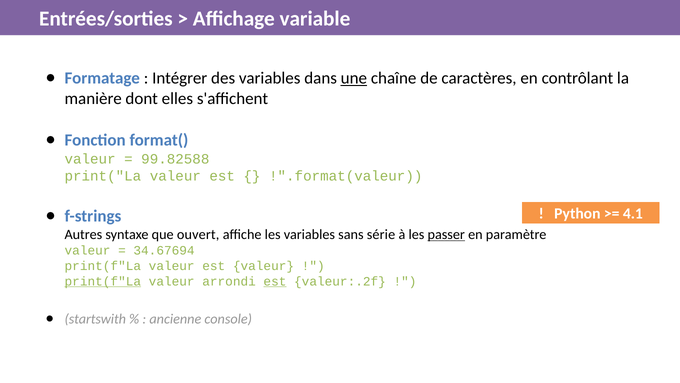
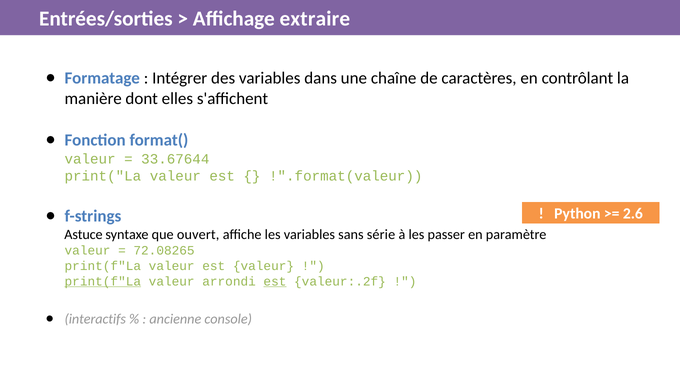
variable: variable -> extraire (315, 19)
une underline: present -> none (354, 78)
99.82588: 99.82588 -> 33.67644 (175, 159)
4.1: 4.1 -> 2.6 (633, 214)
Autres: Autres -> Astuce (83, 234)
passer underline: present -> none (446, 234)
34.67694: 34.67694 -> 72.08265 (164, 250)
startswith: startswith -> interactifs (95, 318)
